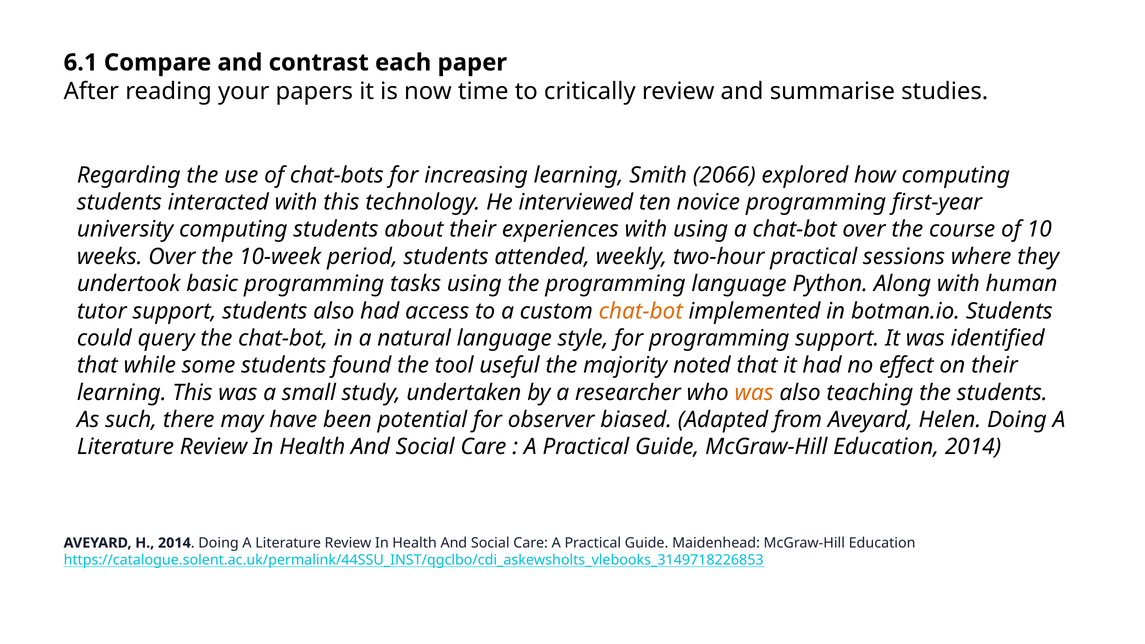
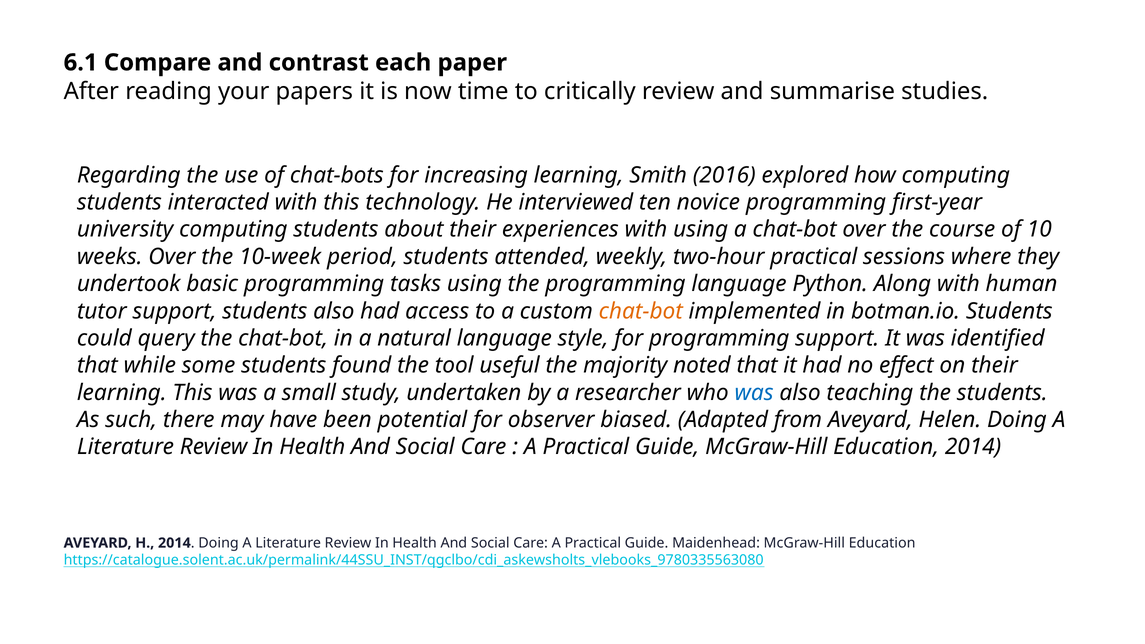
2066: 2066 -> 2016 (724, 175)
was colour: orange -> blue (754, 393)
https://catalogue.solent.ac.uk/permalink/44SSU_INST/qgclbo/cdi_askewsholts_vlebooks_3149718226853: https://catalogue.solent.ac.uk/permalink/44SSU_INST/qgclbo/cdi_askewsholts_vlebooks_3149718226853 -> https://catalogue.solent.ac.uk/permalink/44SSU_INST/qgclbo/cdi_askewsholts_vlebooks_9780335563080 (414, 560)
